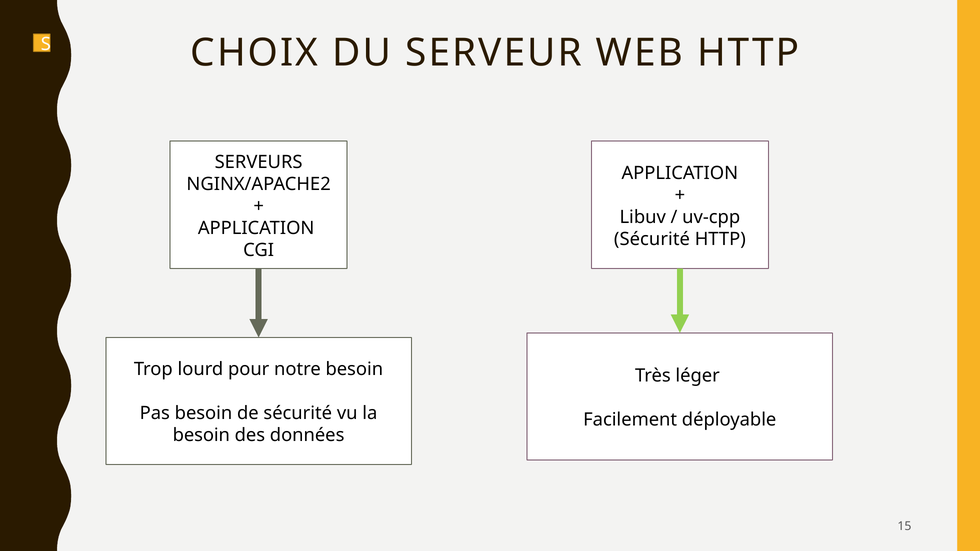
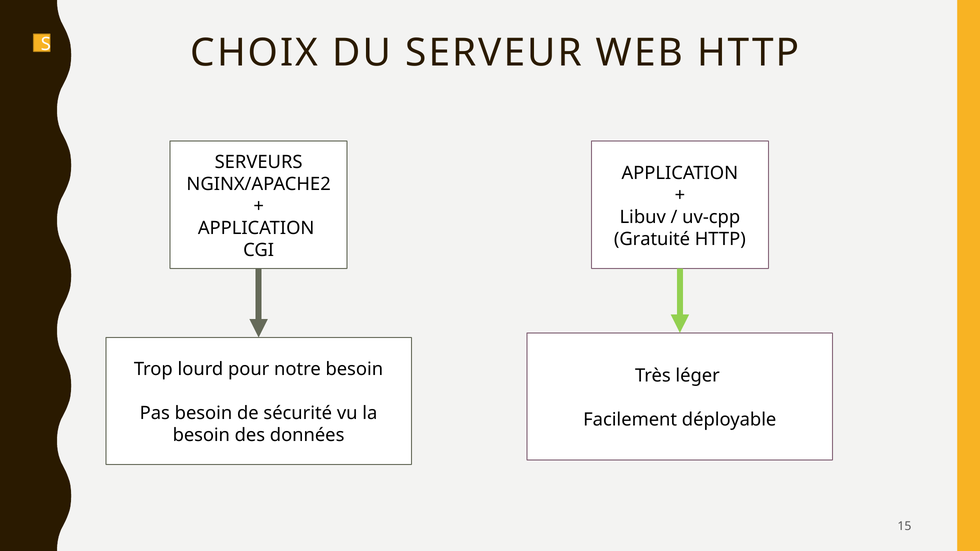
Sécurité: Sécurité -> Gratuité (652, 239)
